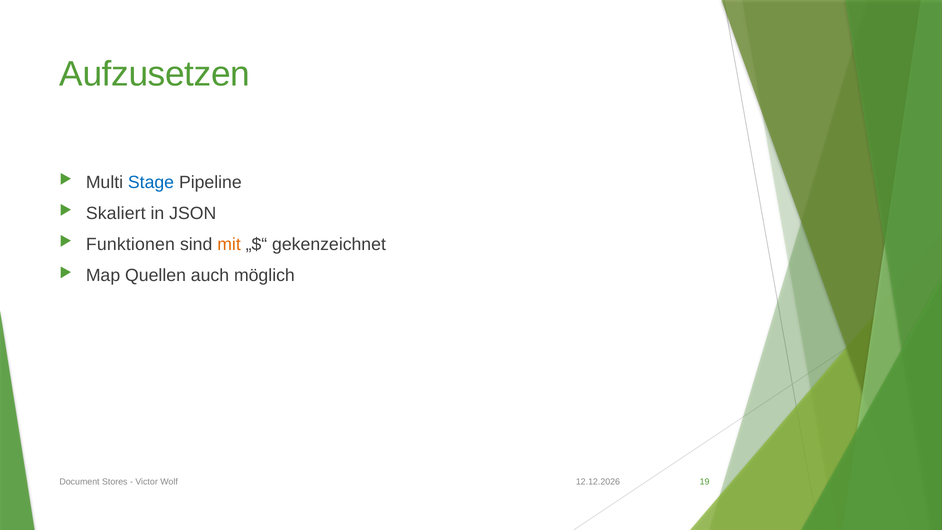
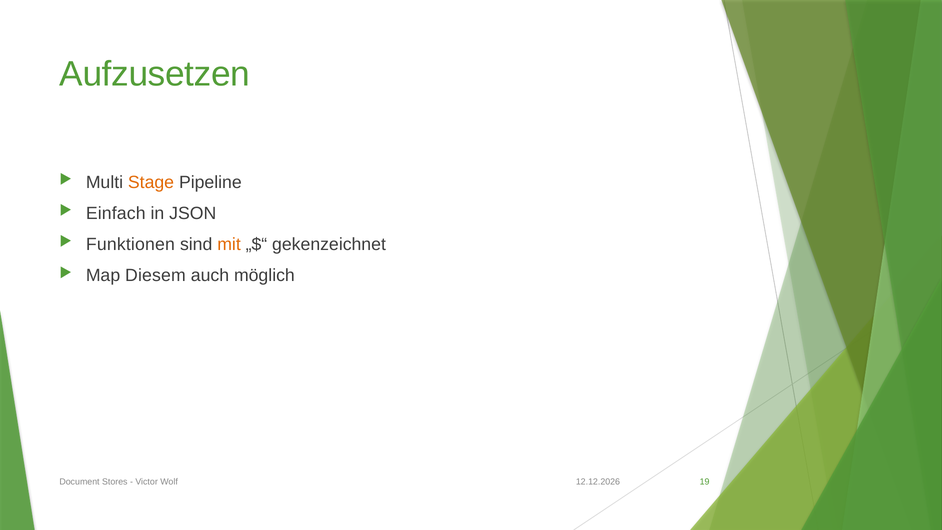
Stage colour: blue -> orange (151, 182)
Skaliert: Skaliert -> Einfach (116, 213)
Quellen: Quellen -> Diesem (155, 275)
